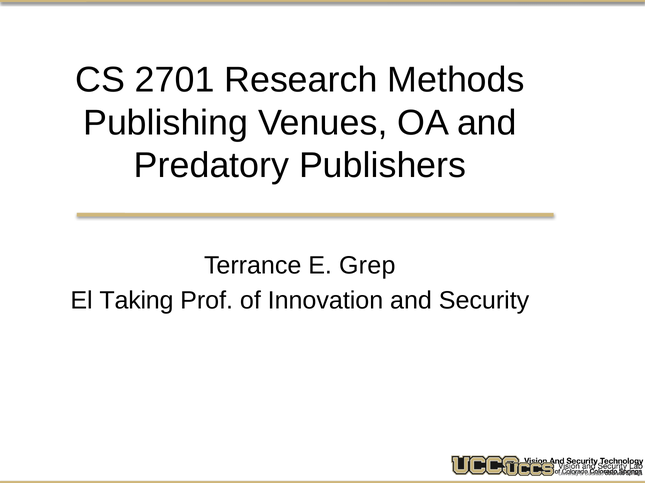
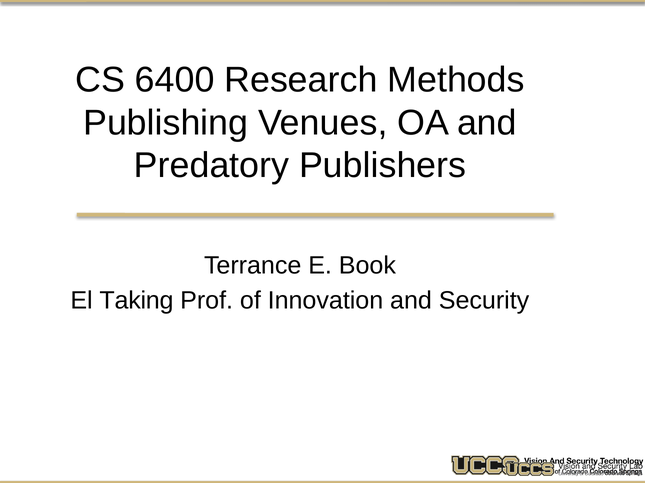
2701: 2701 -> 6400 (175, 80)
Grep: Grep -> Book (367, 266)
